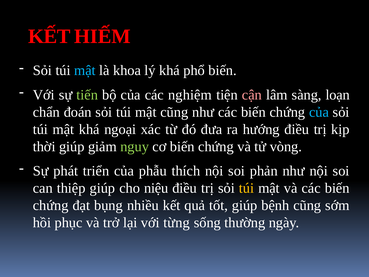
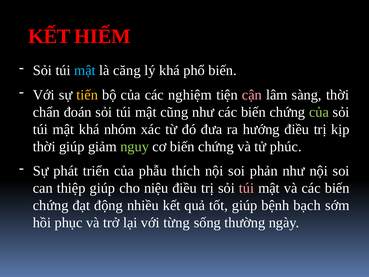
khoa: khoa -> căng (127, 70)
tiến colour: light green -> yellow (87, 95)
sàng loạn: loạn -> thời (338, 95)
của colour: light blue -> light green (319, 112)
ngoại: ngoại -> nhóm (120, 129)
vòng: vòng -> phúc (286, 146)
túi colour: yellow -> pink (247, 188)
bụng: bụng -> động (108, 205)
bệnh cũng: cũng -> bạch (307, 205)
